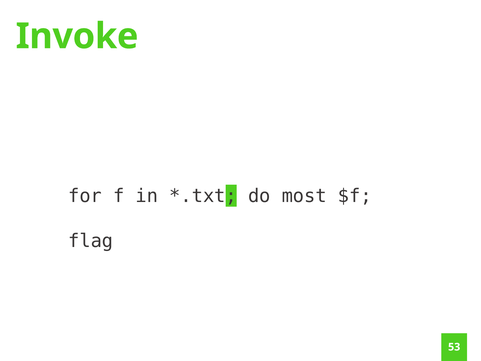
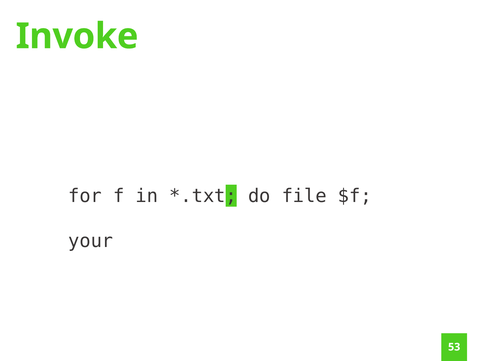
most: most -> file (304, 196)
flag: flag -> your (91, 241)
